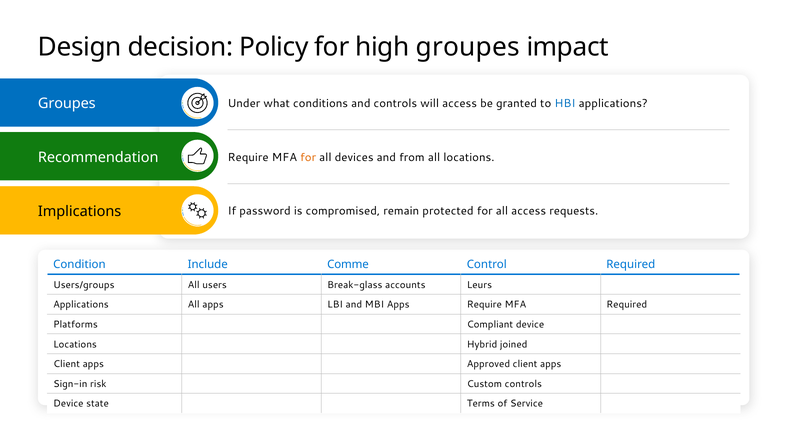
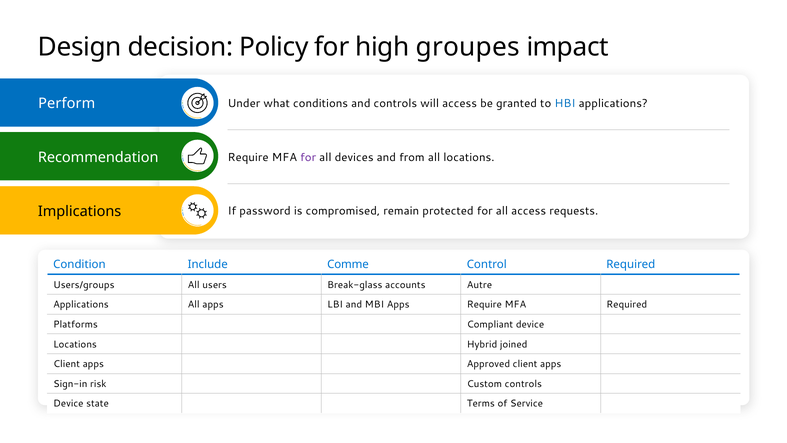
Groupes: Groupes -> Perform (67, 103)
for colour: orange -> purple (308, 157)
Leurs: Leurs -> Autre (479, 285)
